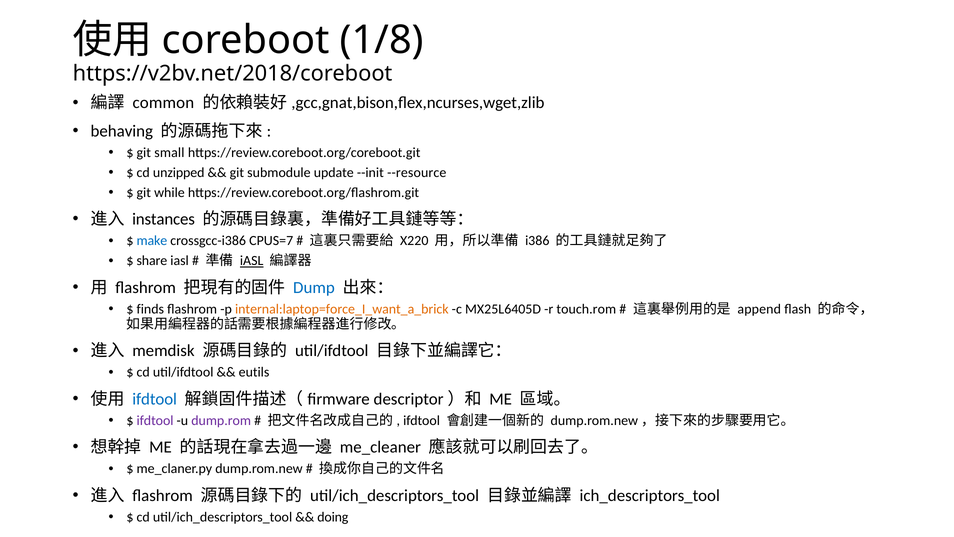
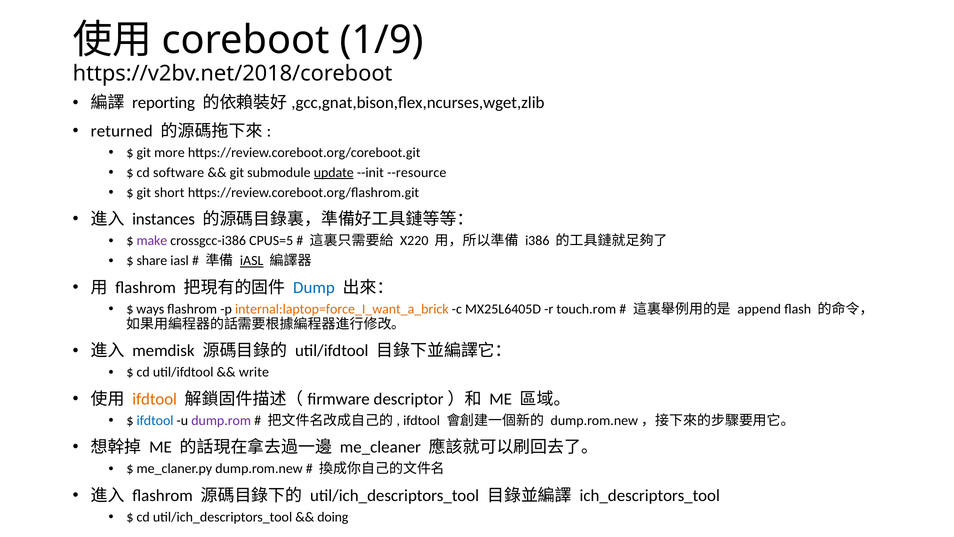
1/8: 1/8 -> 1/9 (382, 40)
common: common -> reporting (164, 103)
behaving: behaving -> returned (122, 131)
small: small -> more (169, 153)
unzipped: unzipped -> software (179, 173)
update underline: none -> present (334, 173)
while: while -> short (169, 193)
make colour: blue -> purple (152, 241)
CPUS=7: CPUS=7 -> CPUS=5 (271, 241)
finds: finds -> ways (150, 309)
eutils: eutils -> write (254, 372)
ifdtool colour: blue -> orange (155, 399)
ifdtool colour: purple -> blue (155, 420)
